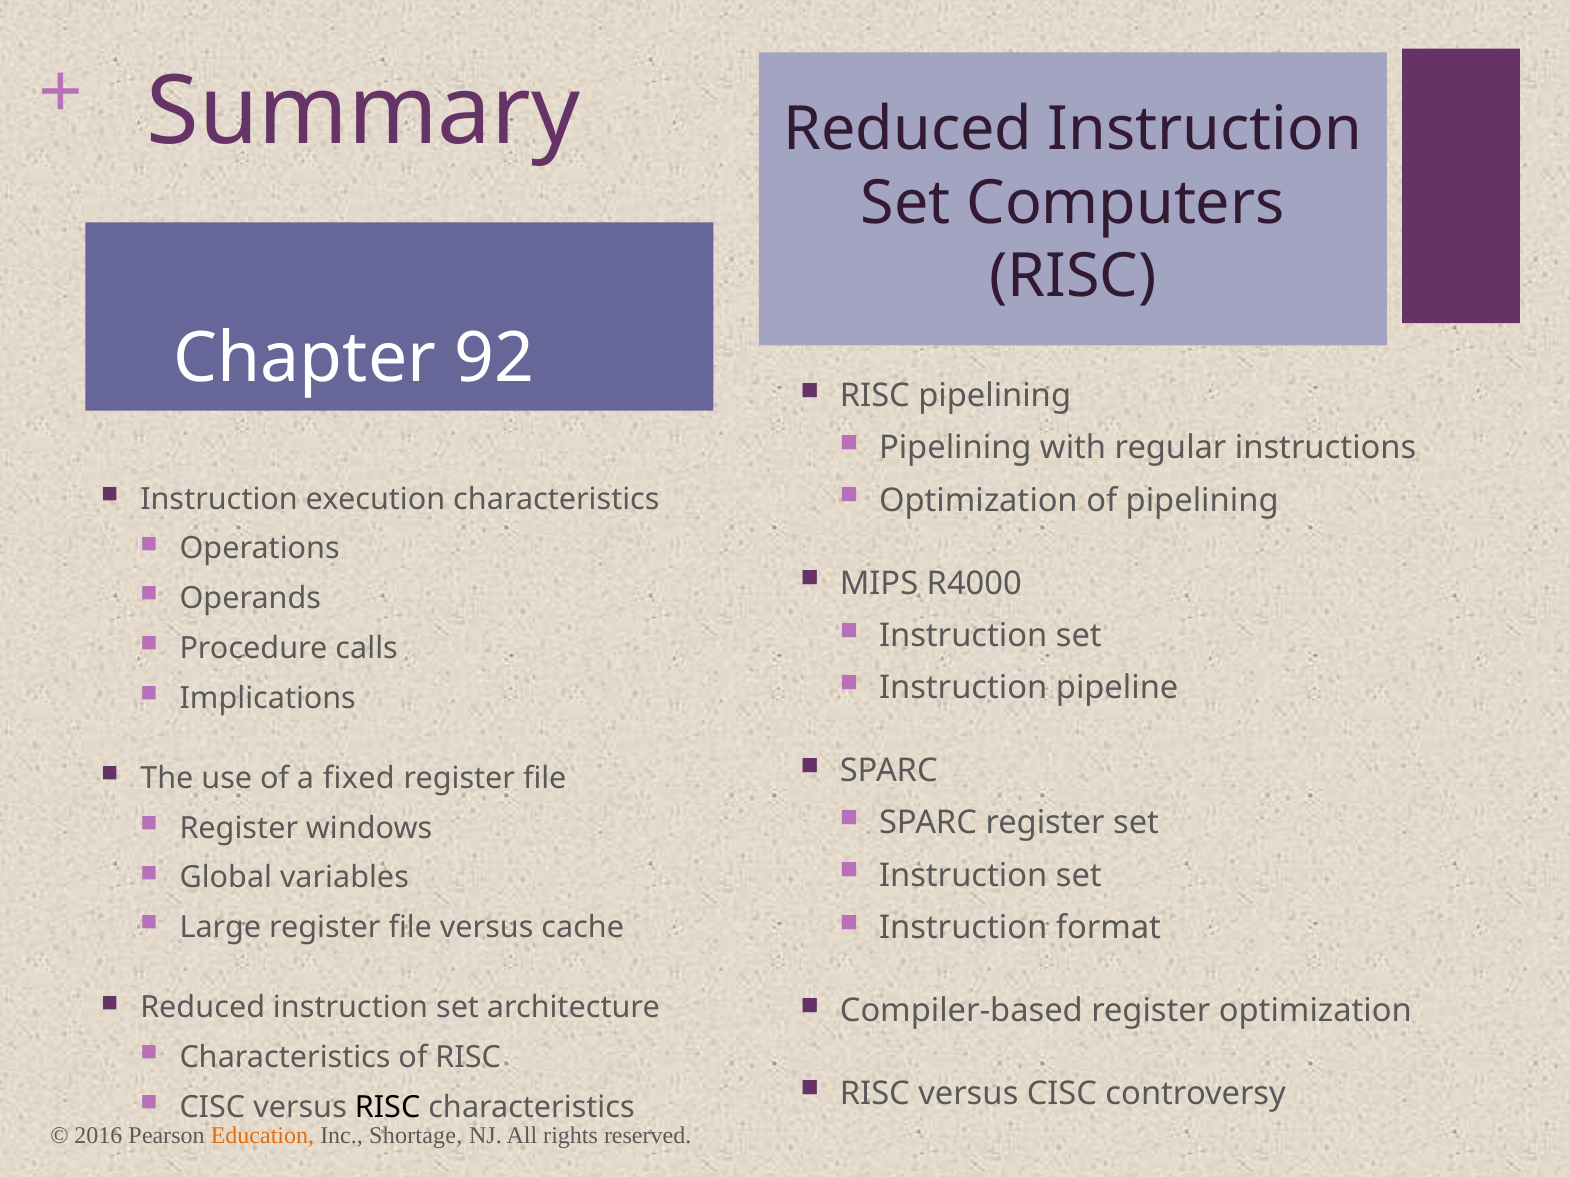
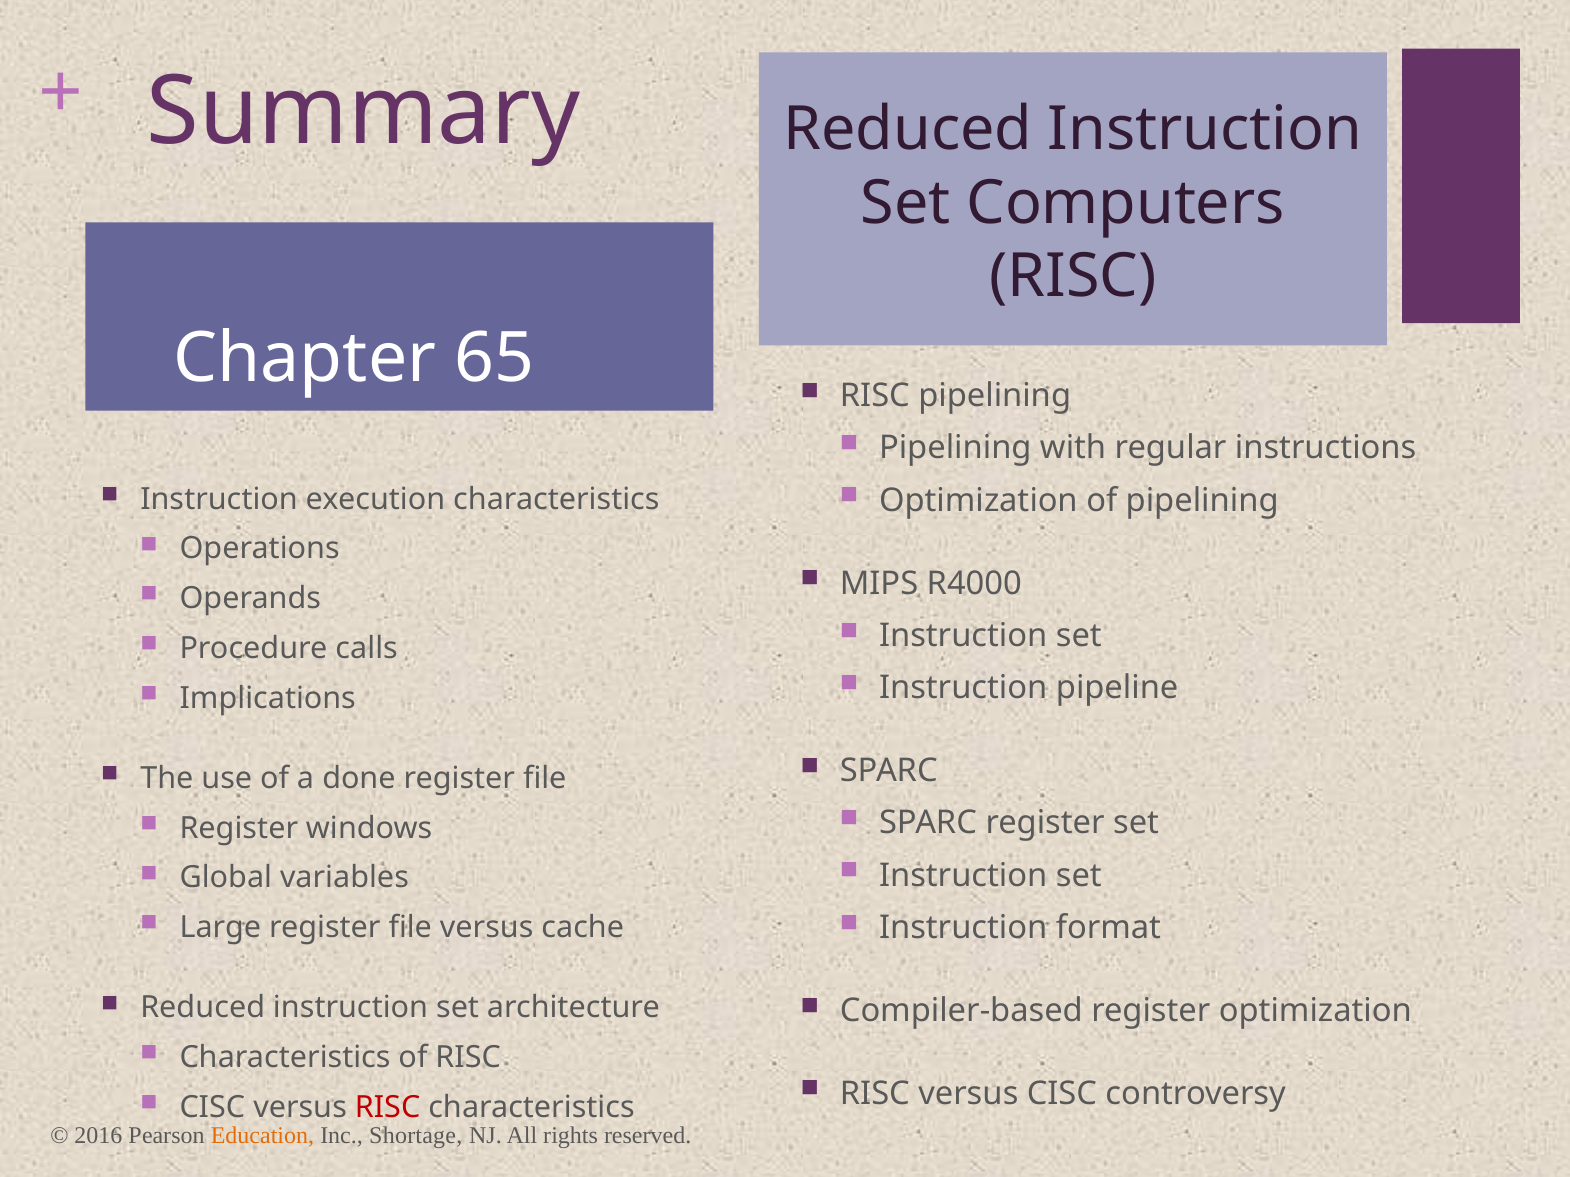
92: 92 -> 65 (494, 358)
fixed: fixed -> done (359, 779)
RISC colour: black -> red (388, 1108)
